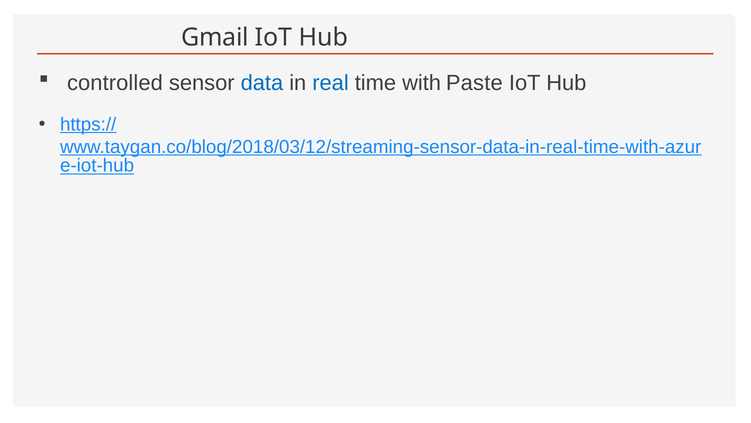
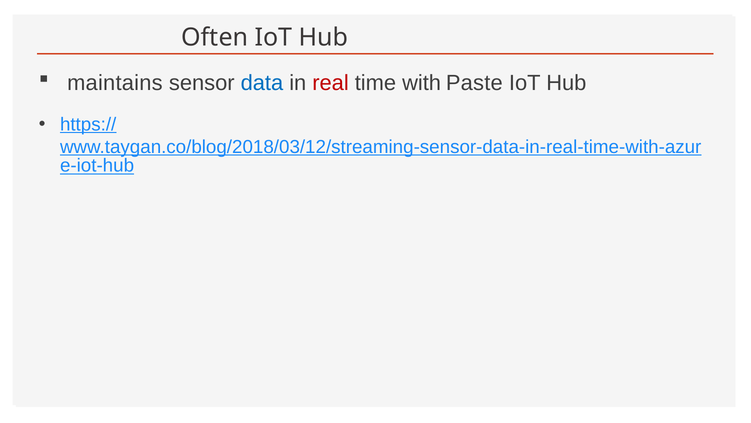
Gmail: Gmail -> Often (215, 37)
controlled: controlled -> maintains (115, 83)
real colour: blue -> red (331, 83)
